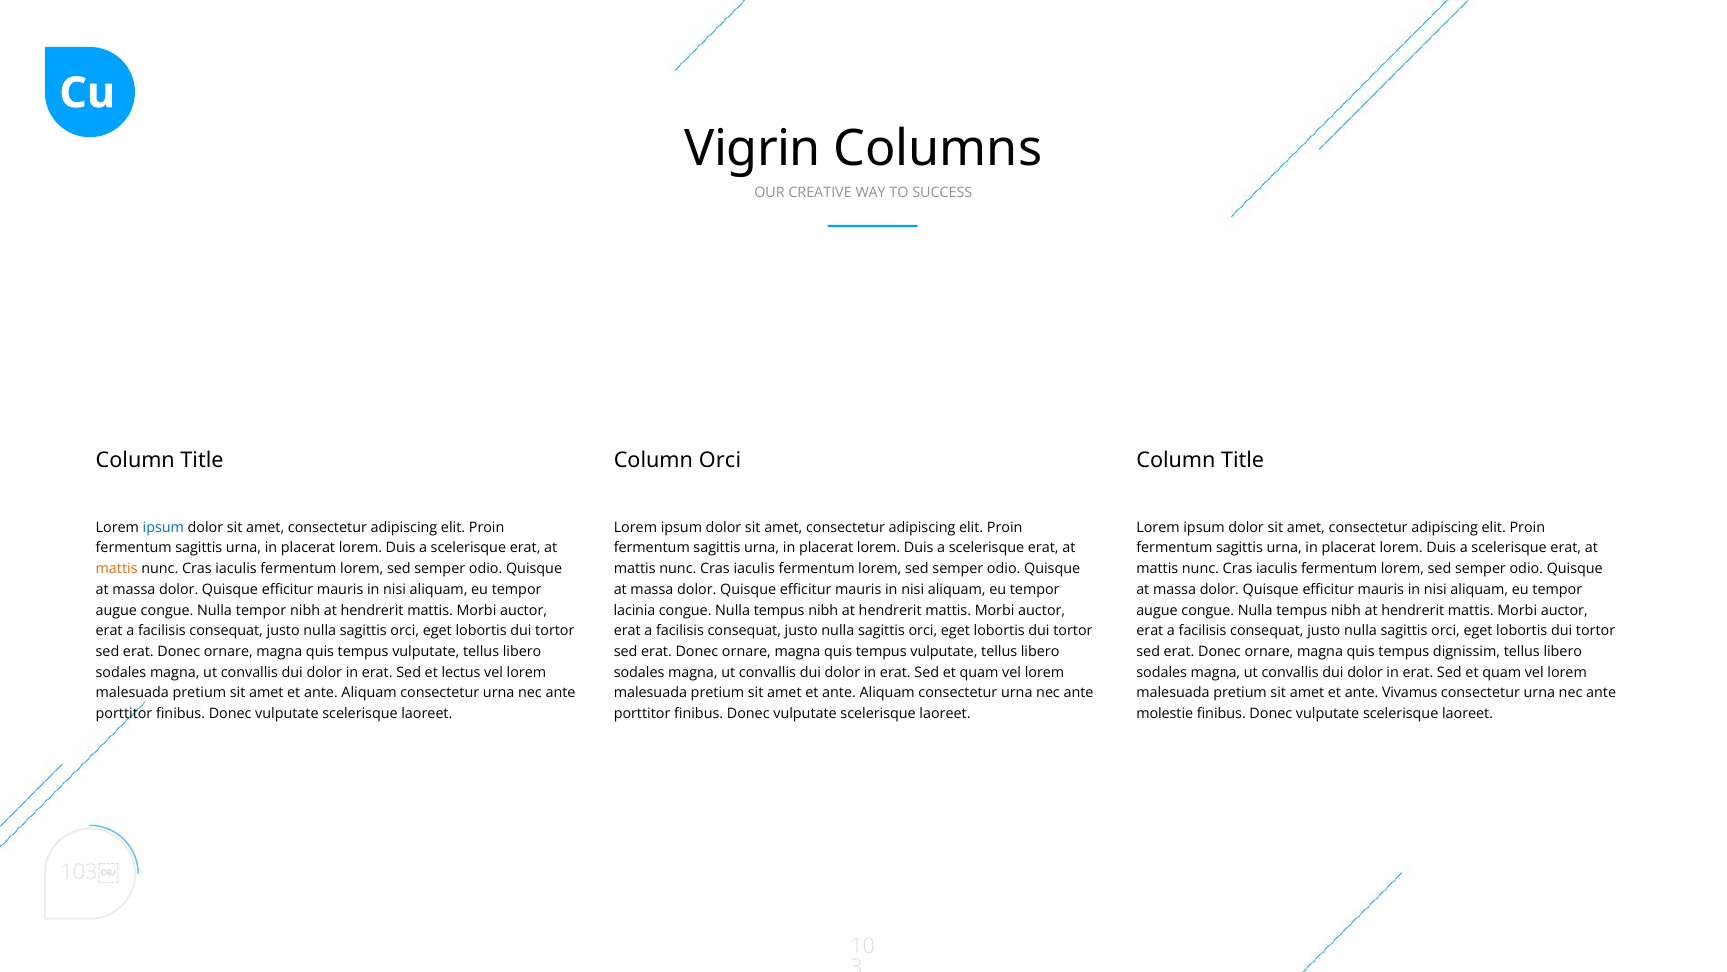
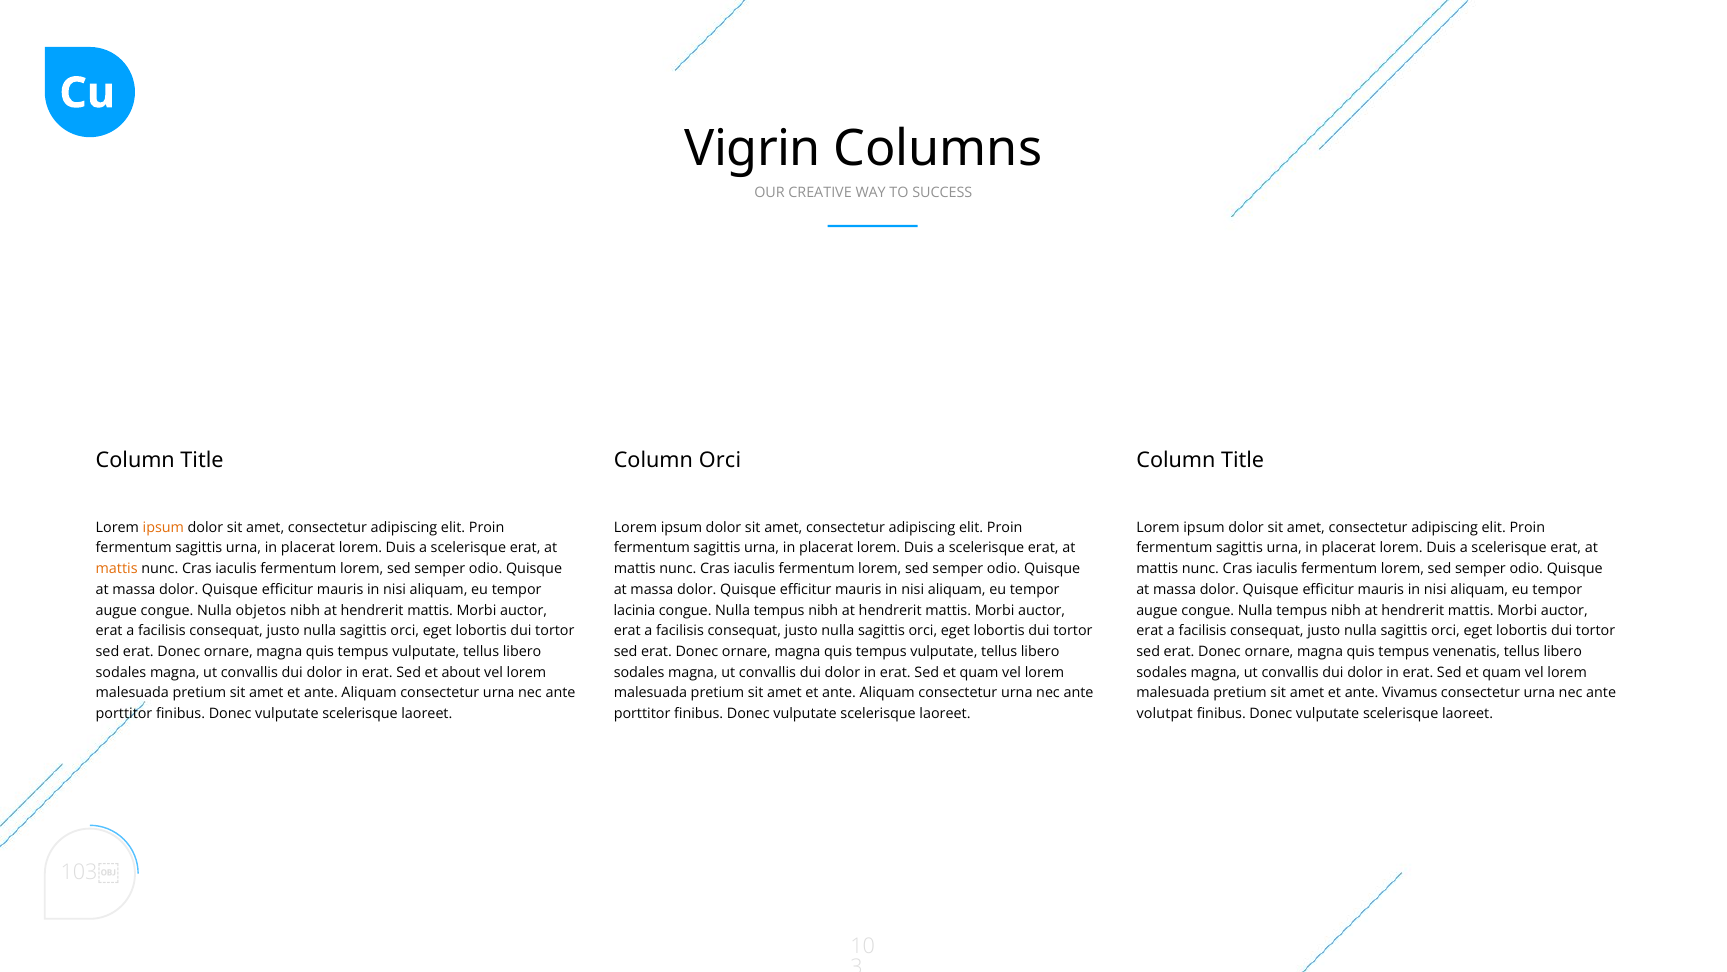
ipsum colour: blue -> orange (163, 527)
Nulla tempor: tempor -> objetos (261, 610)
dignissim: dignissim -> venenatis (1467, 651)
lectus: lectus -> about (461, 672)
molestie: molestie -> volutpat (1165, 714)
